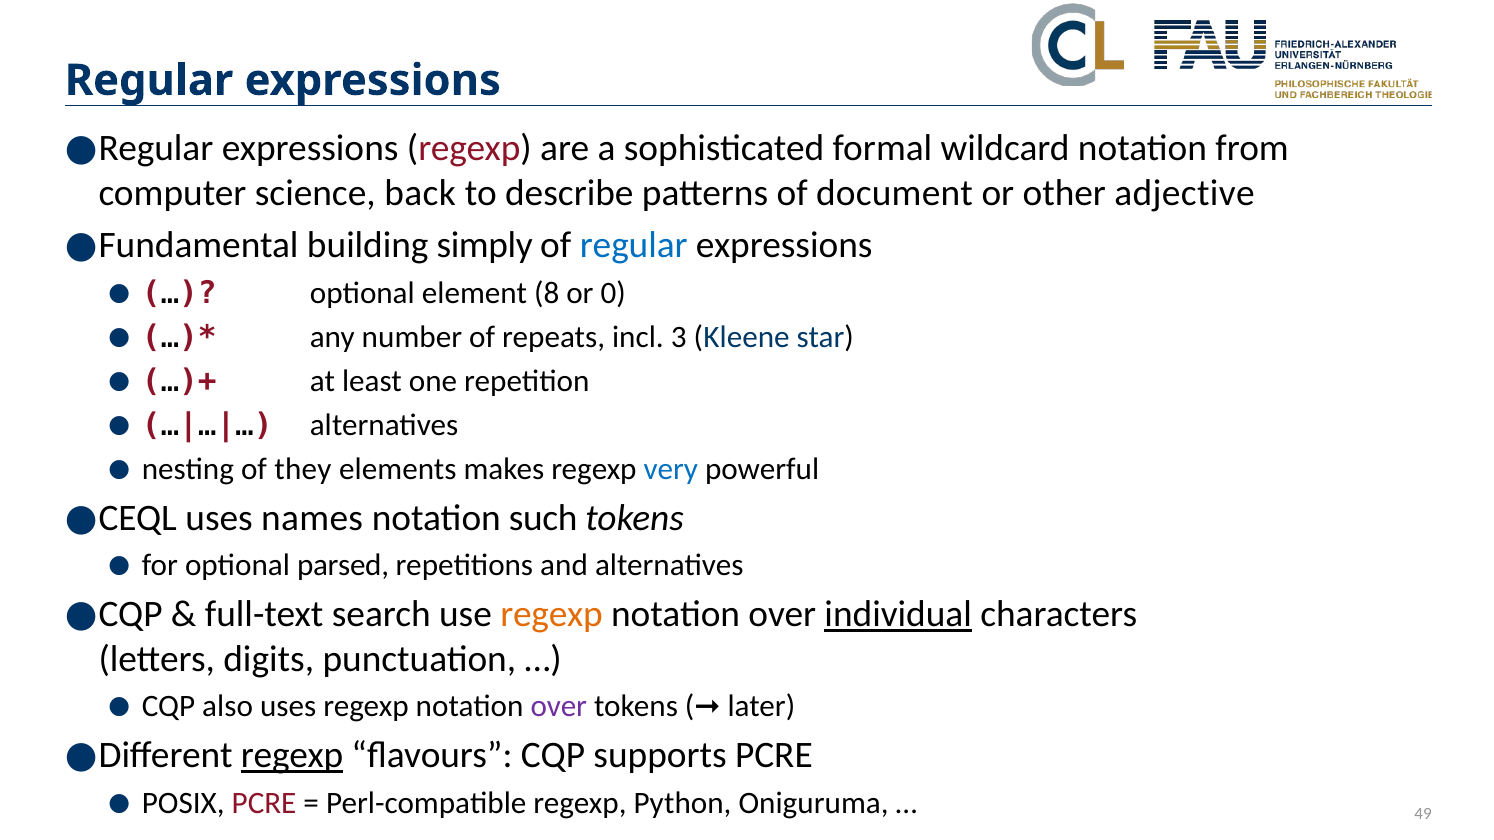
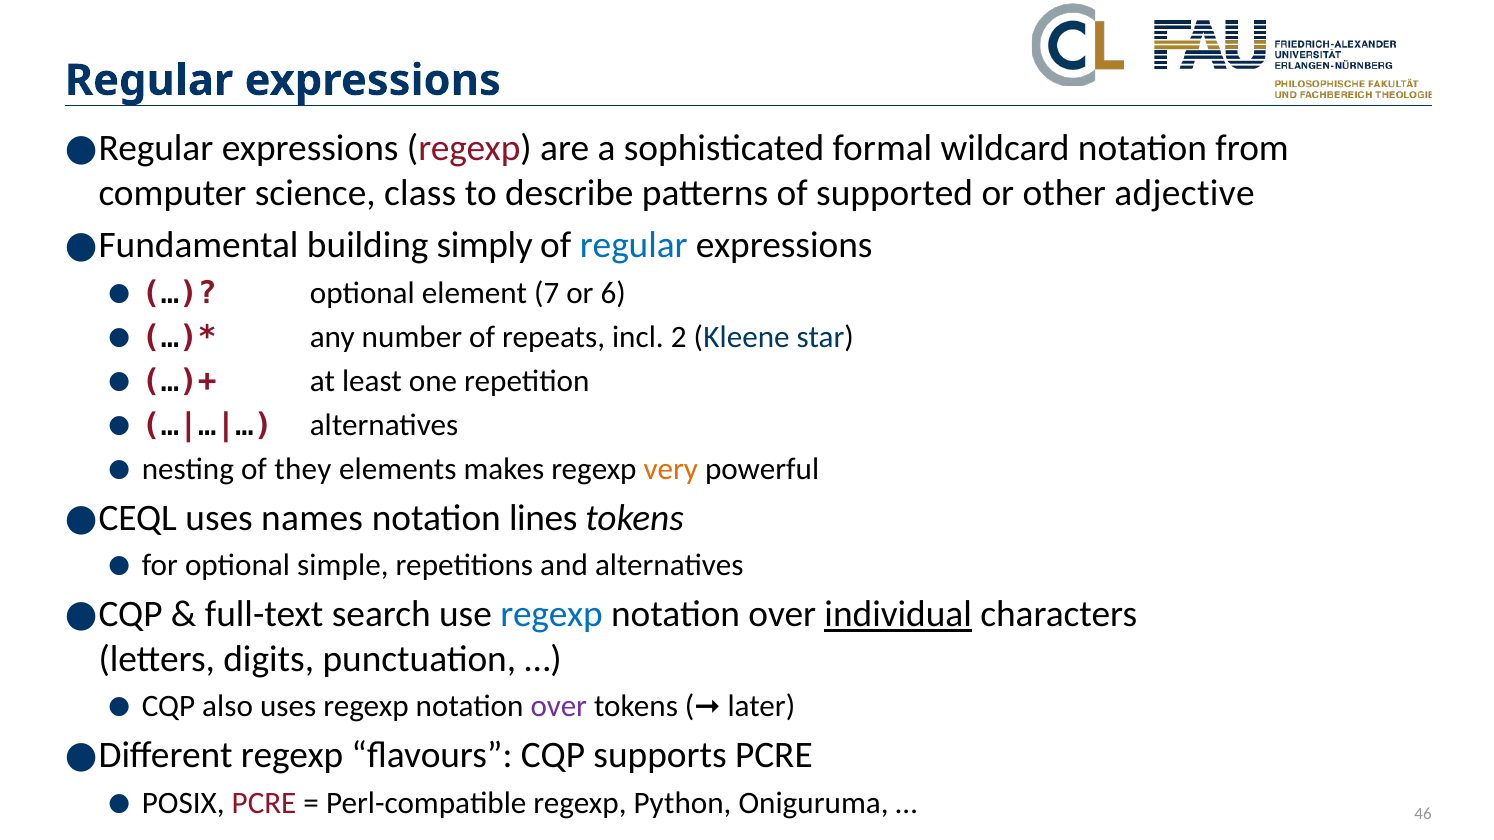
back: back -> class (420, 193)
document: document -> supported (895, 193)
8: 8 -> 7 (547, 293)
0: 0 -> 6 (613, 293)
3: 3 -> 2 (679, 337)
very colour: blue -> orange (671, 469)
such: such -> lines (543, 518)
parsed: parsed -> simple (343, 566)
regexp colour: orange -> blue (552, 615)
regexp underline: present -> none (292, 756)
49: 49 -> 46 (1423, 814)
